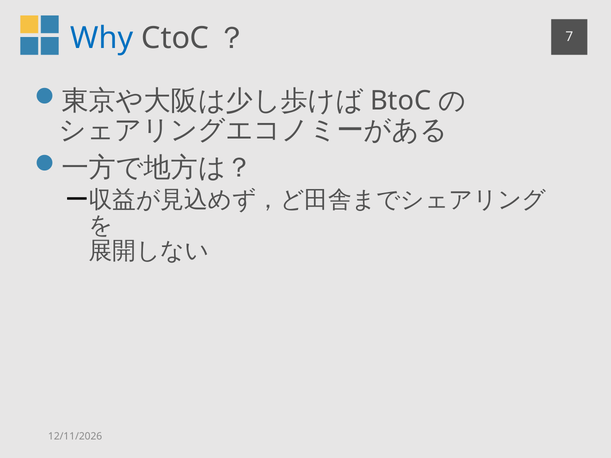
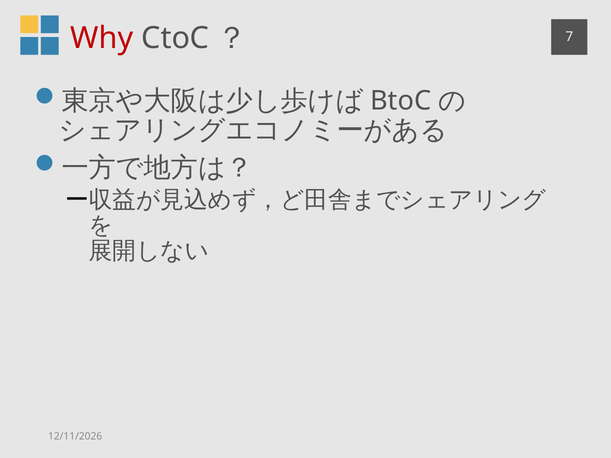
Why colour: blue -> red (102, 38)
